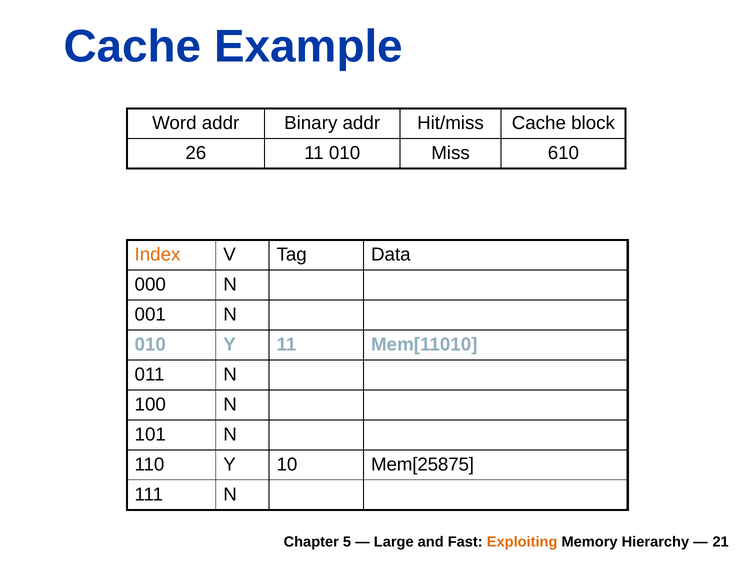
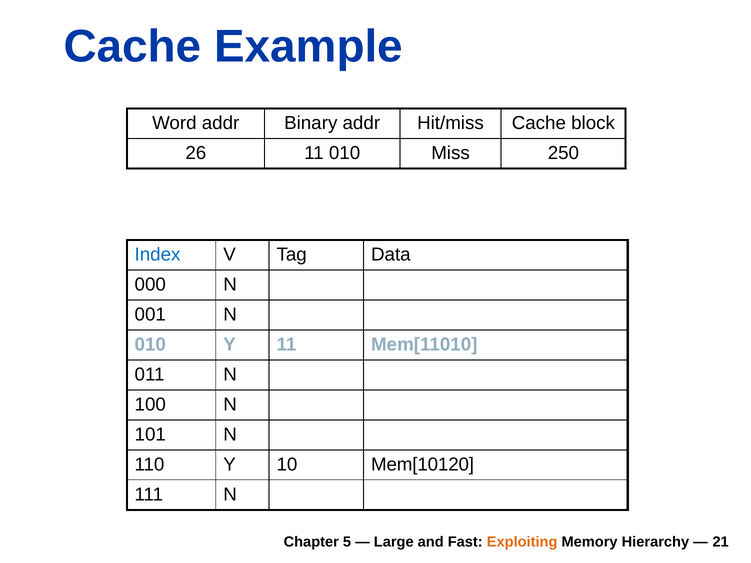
610: 610 -> 250 (563, 153)
Index colour: orange -> blue (158, 255)
Mem[25875: Mem[25875 -> Mem[10120 (423, 465)
